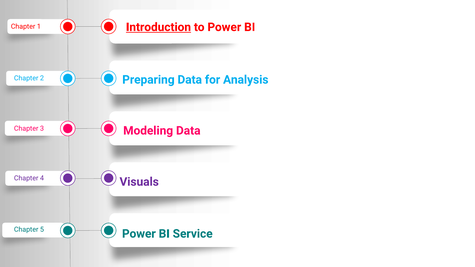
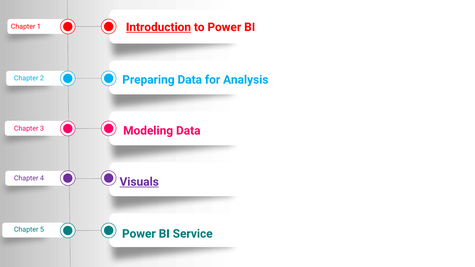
Visuals underline: none -> present (139, 182)
